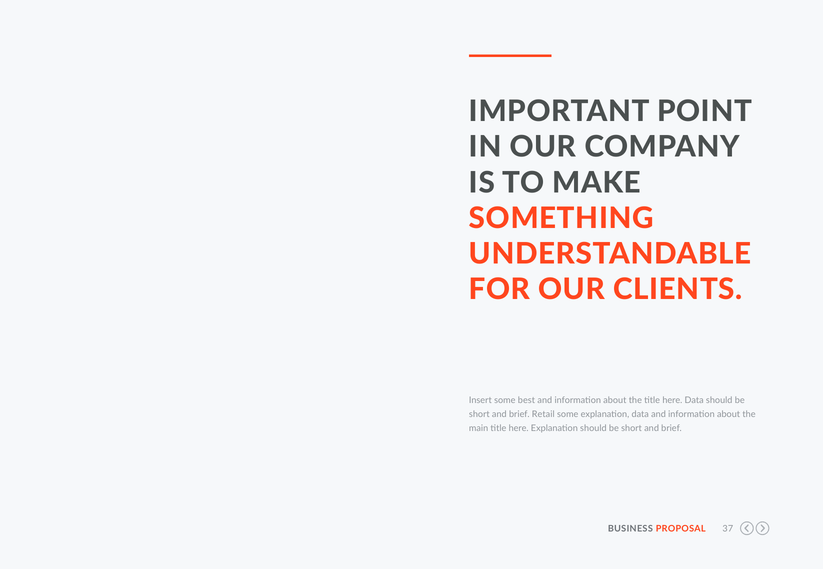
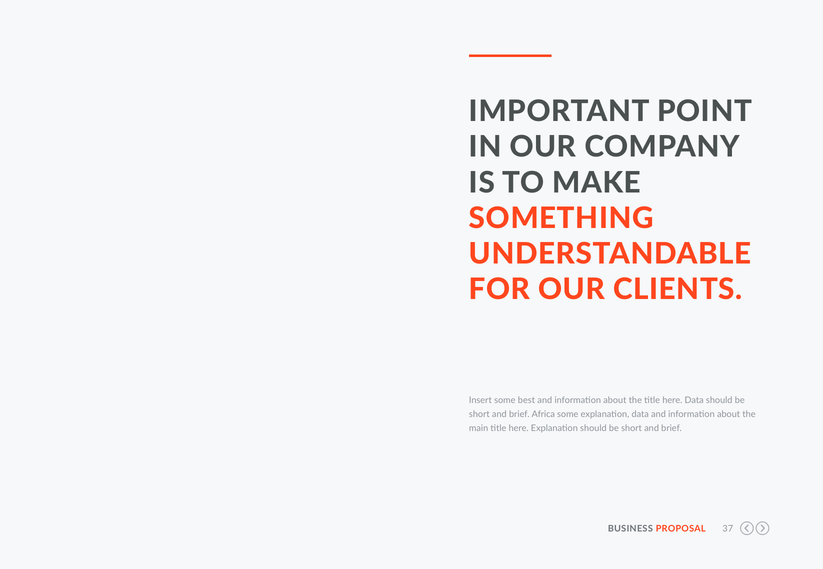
Retail: Retail -> Africa (543, 415)
